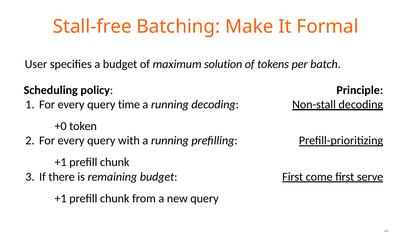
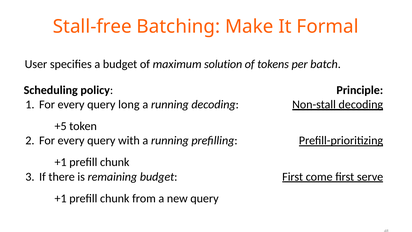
time: time -> long (129, 104)
+0: +0 -> +5 (61, 126)
